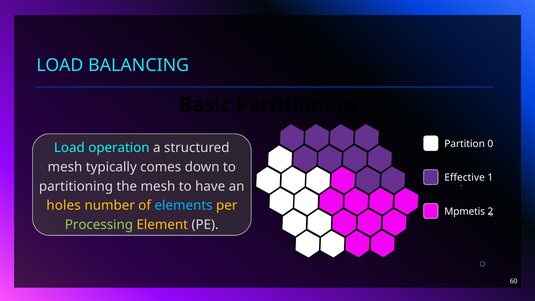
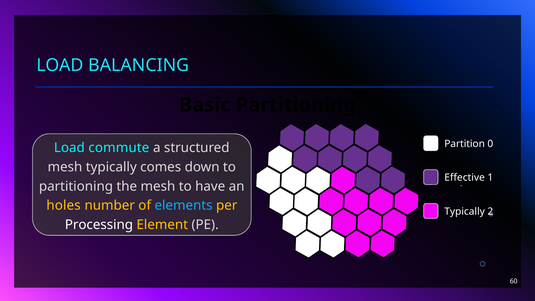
operation: operation -> commute (119, 148)
Mpmetis: Mpmetis -> Typically (465, 211)
Processing colour: light green -> white (99, 225)
